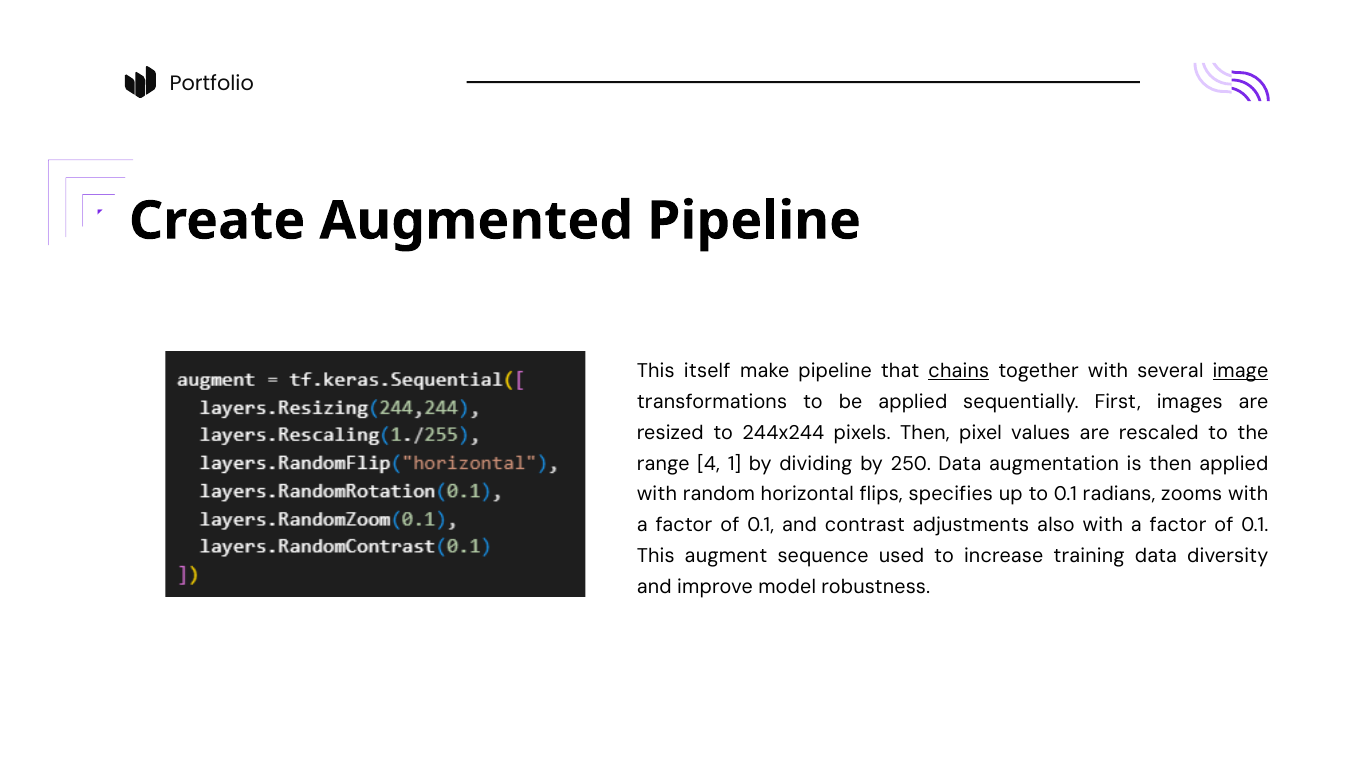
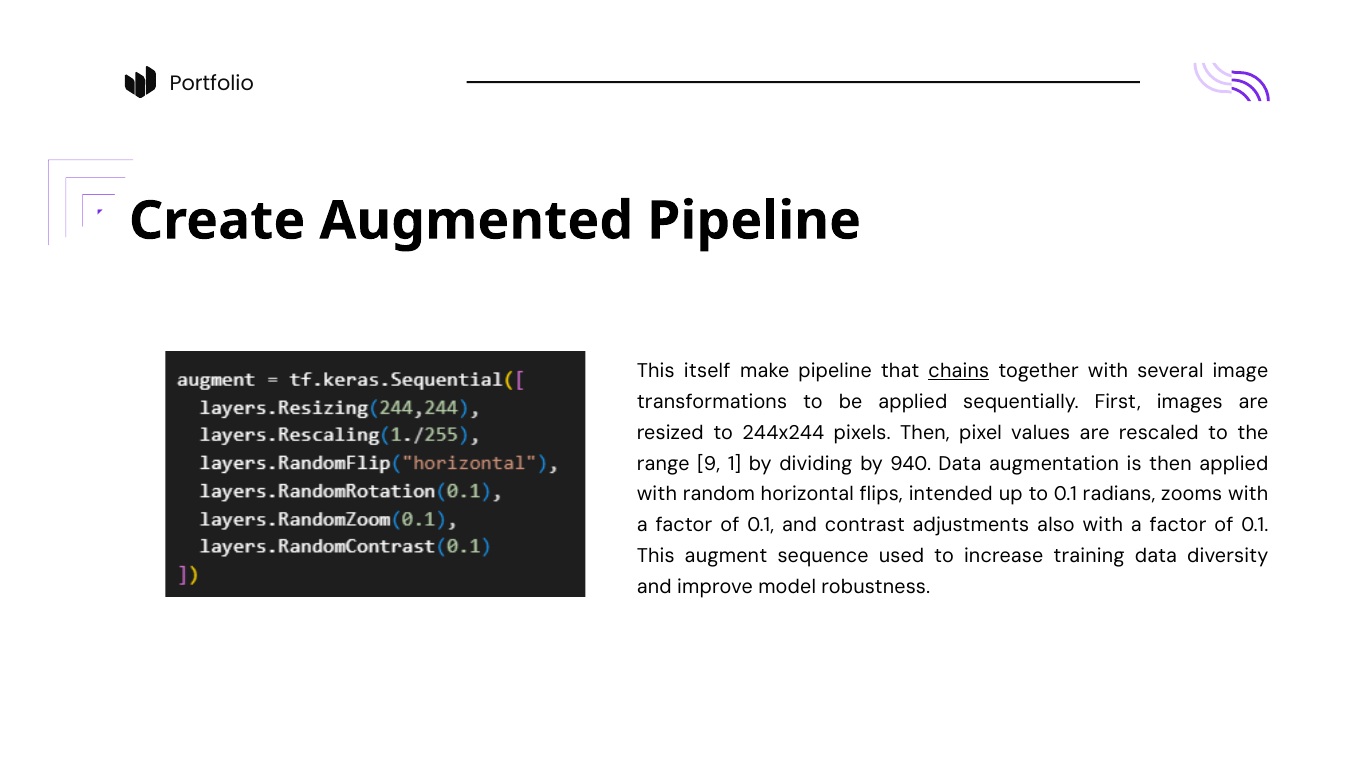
image underline: present -> none (1240, 371)
4: 4 -> 9 (709, 463)
250: 250 -> 940 (911, 463)
specifies: specifies -> intended (951, 494)
